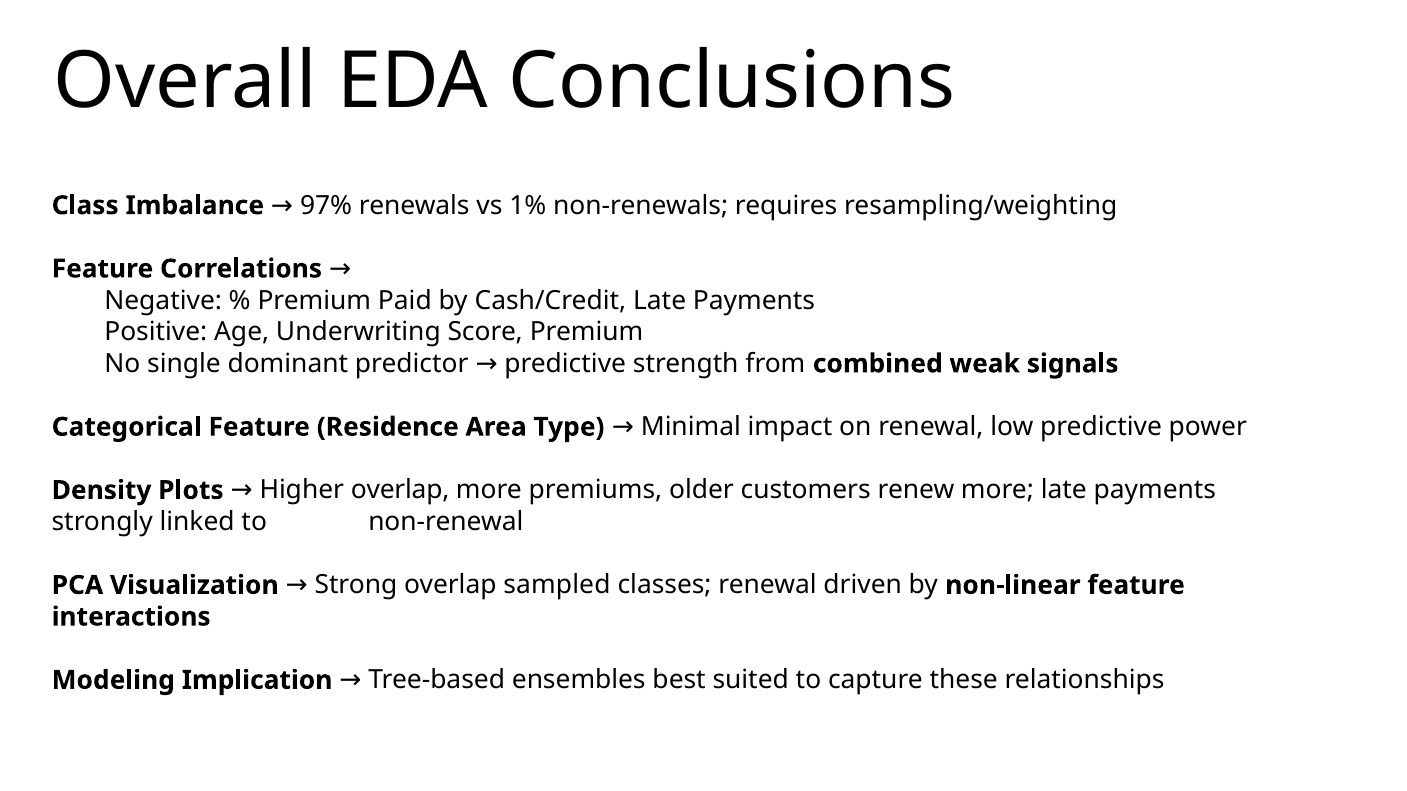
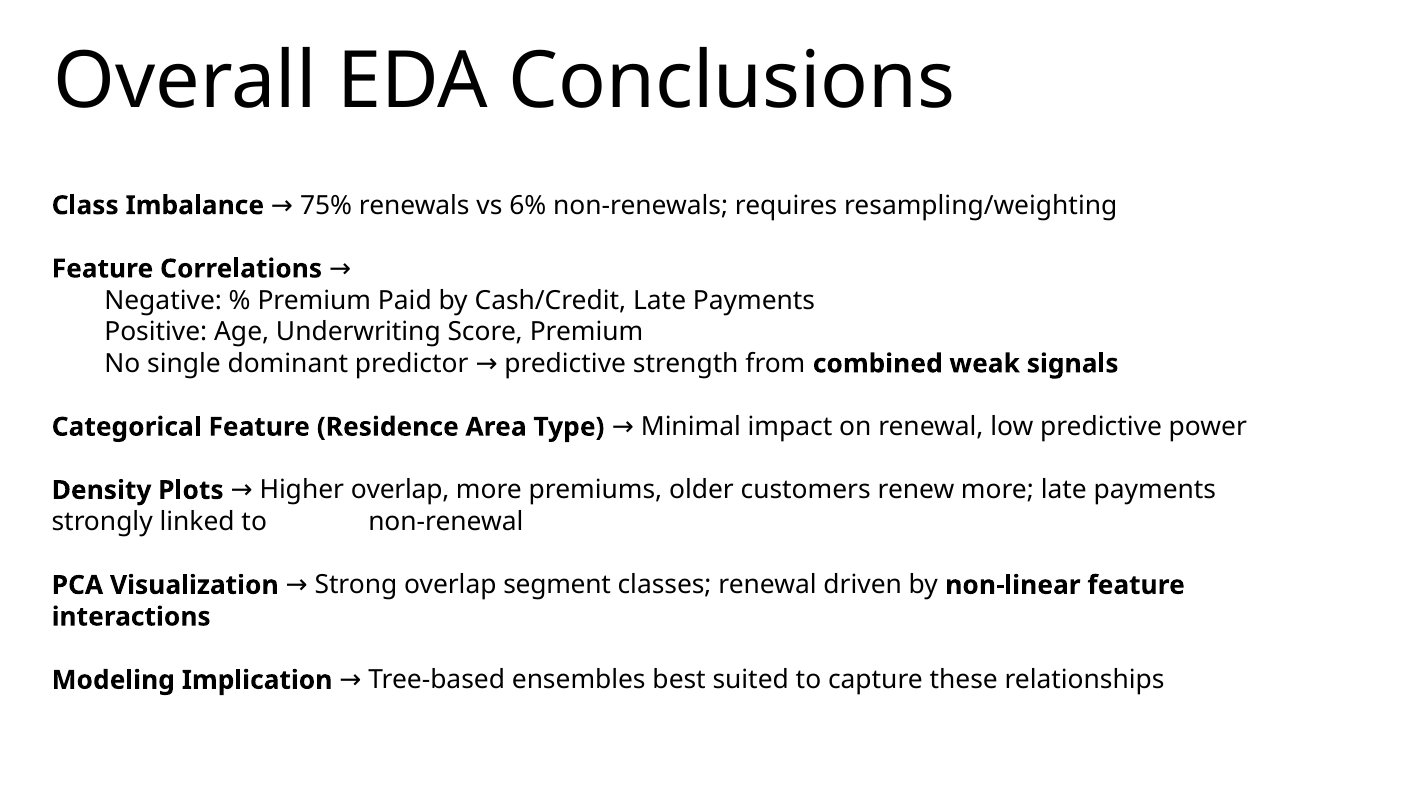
97%: 97% -> 75% (326, 206)
1%: 1% -> 6% (528, 206)
sampled: sampled -> segment (557, 586)
